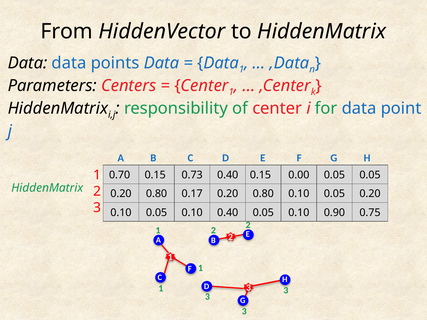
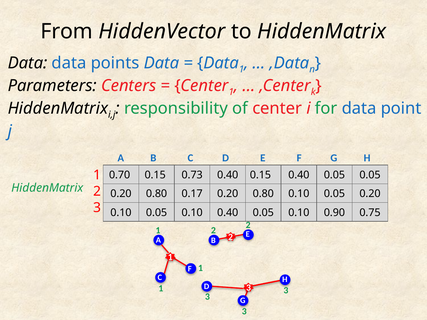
0.15 0.00: 0.00 -> 0.40 (299, 175)
